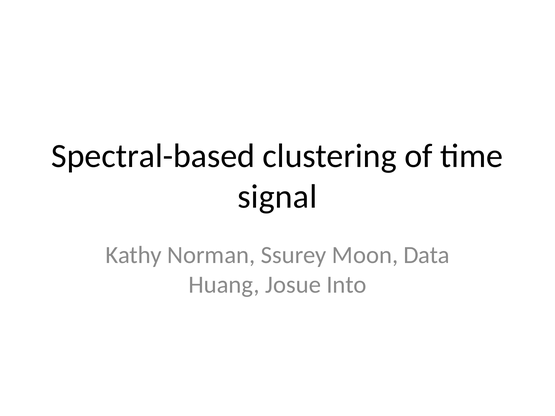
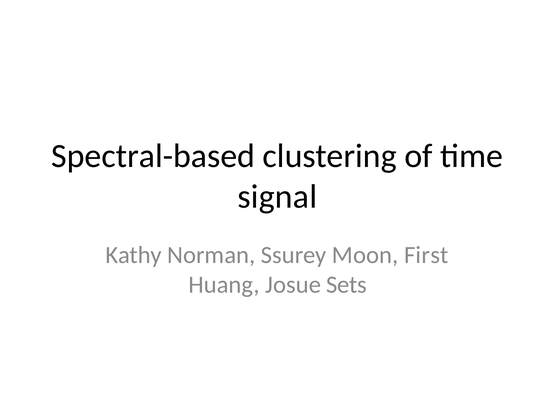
Data: Data -> First (426, 255)
Into: Into -> Sets (347, 285)
